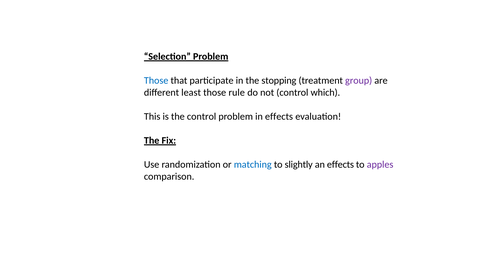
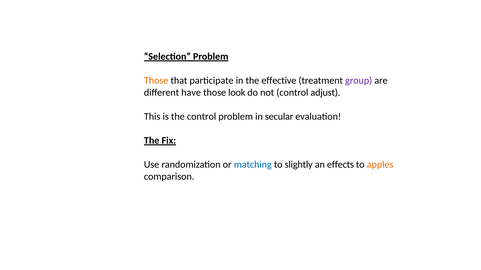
Those colour: blue -> orange (156, 81)
stopping: stopping -> effective (279, 81)
least: least -> have (191, 93)
rule: rule -> look (237, 93)
which: which -> adjust (325, 93)
in effects: effects -> secular (279, 117)
apples colour: purple -> orange (380, 165)
